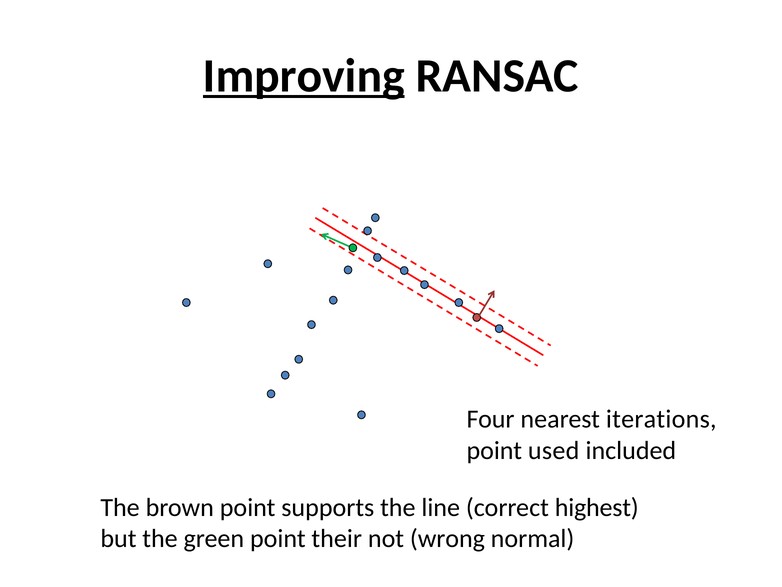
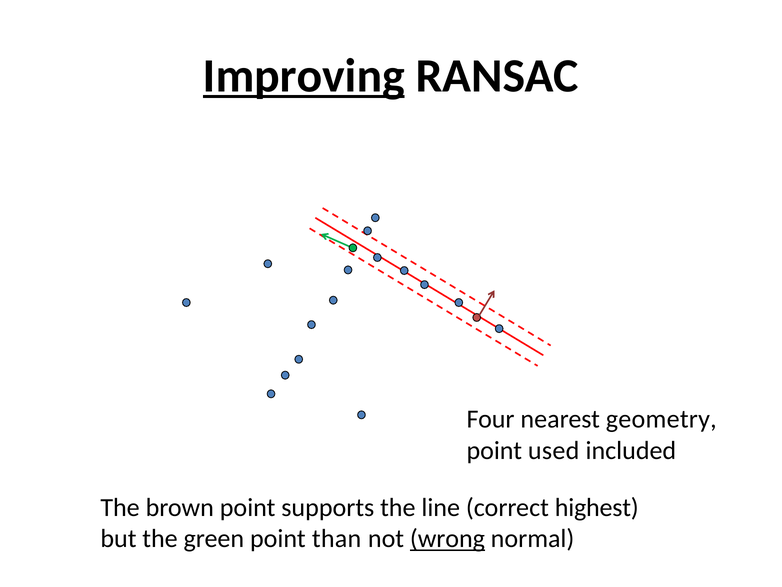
iterations: iterations -> geometry (661, 419)
their: their -> than (337, 538)
wrong underline: none -> present (447, 538)
